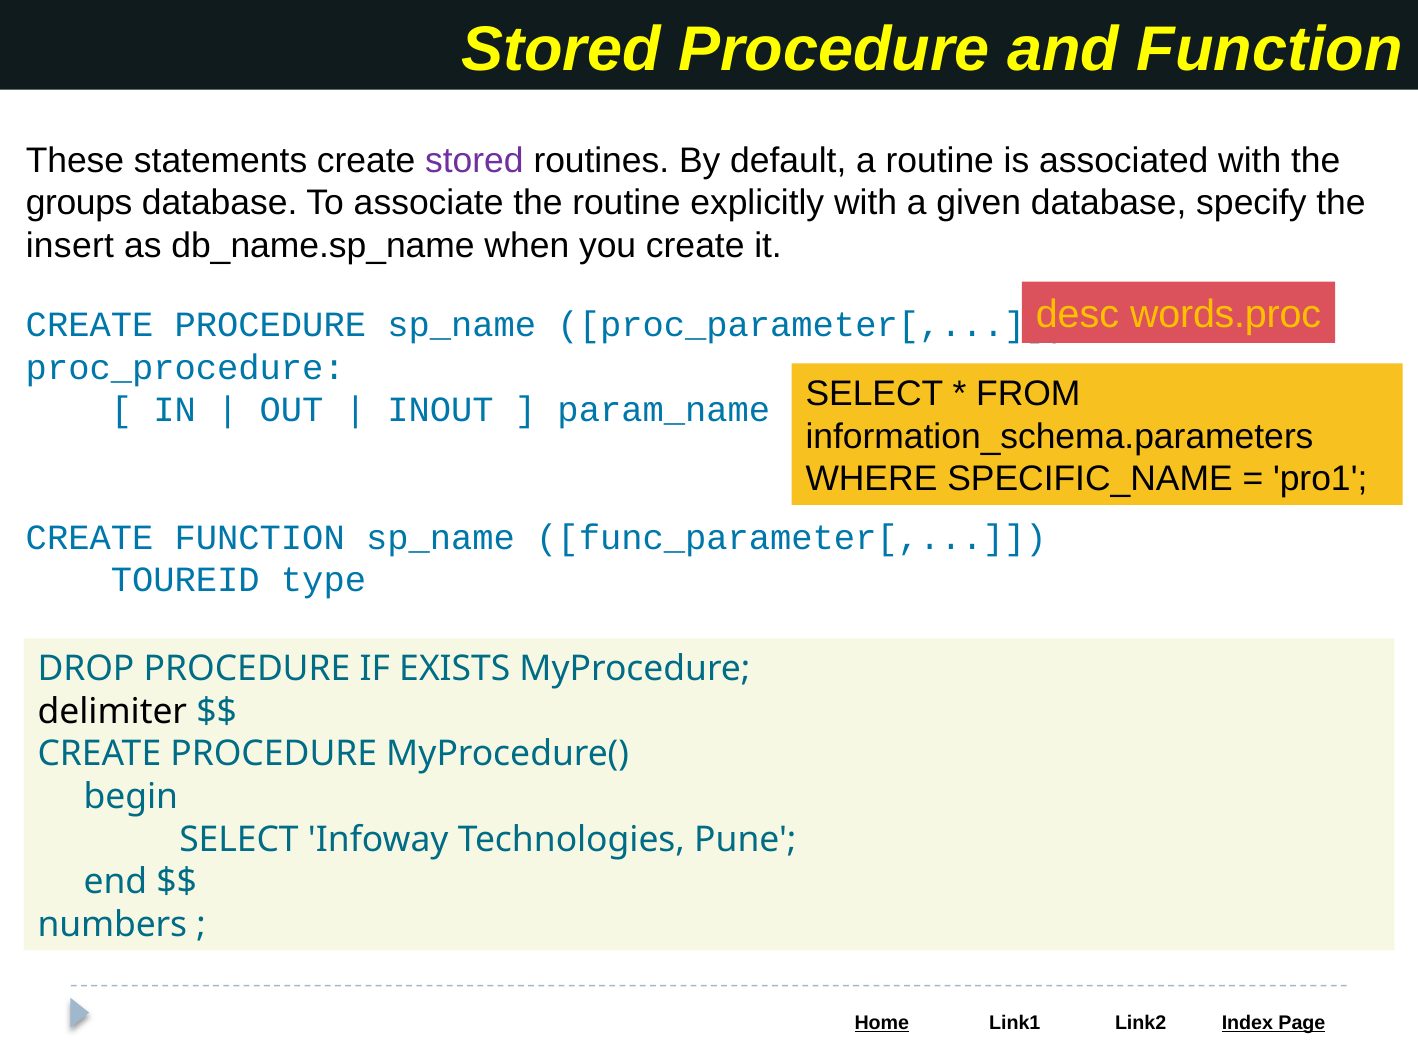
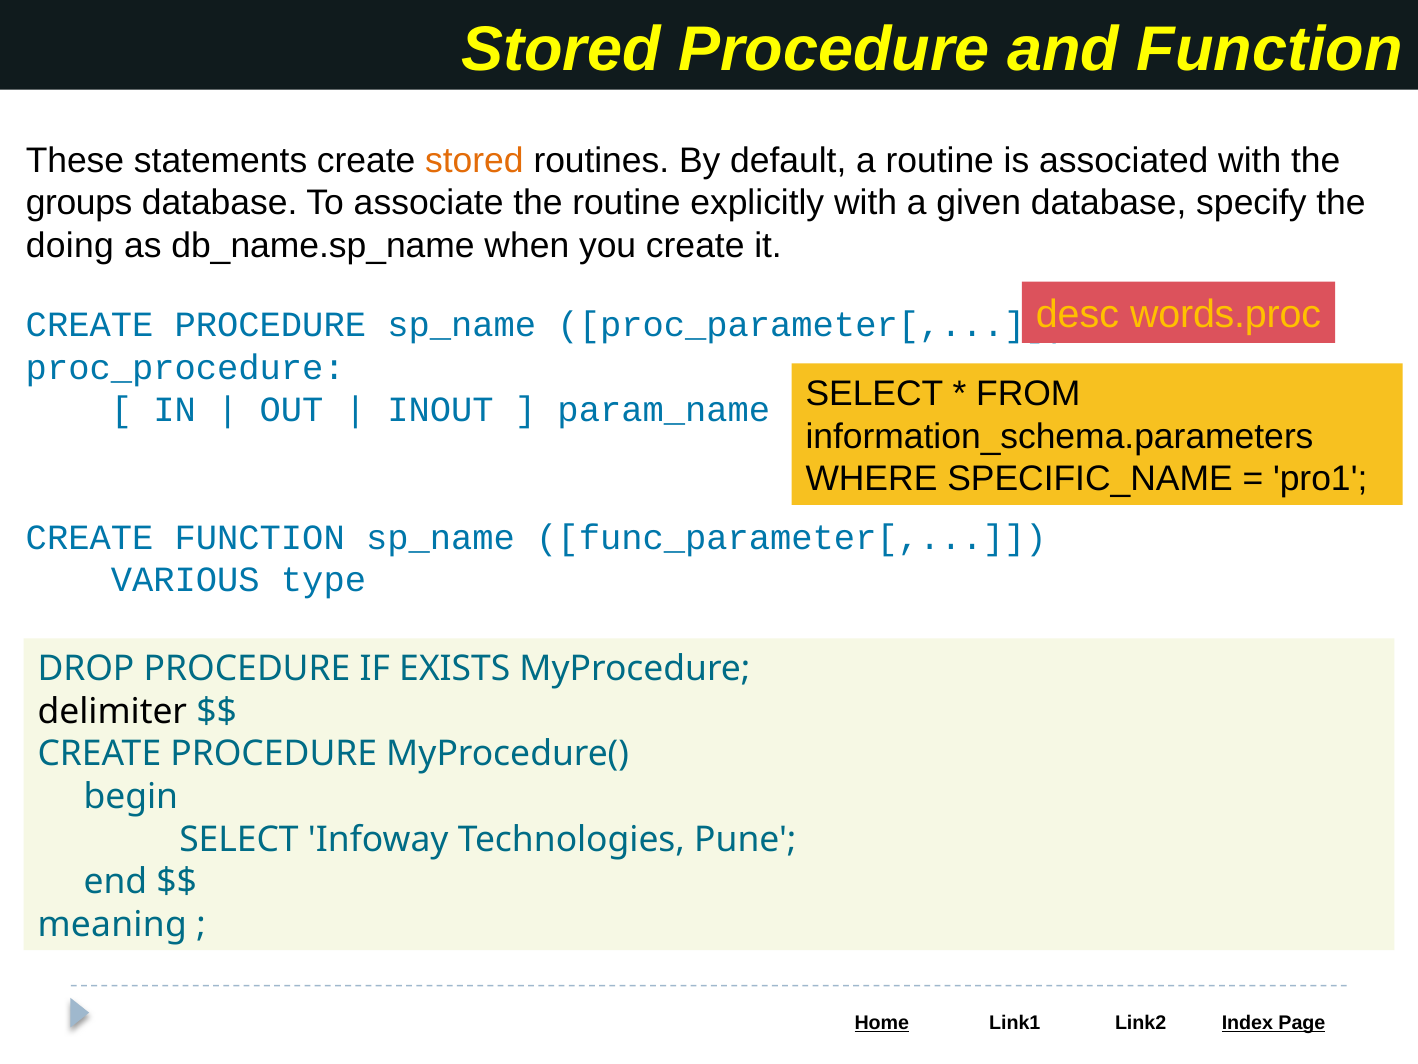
stored colour: purple -> orange (474, 161)
insert: insert -> doing (70, 246)
TOUREID: TOUREID -> VARIOUS (185, 580)
numbers: numbers -> meaning (112, 924)
